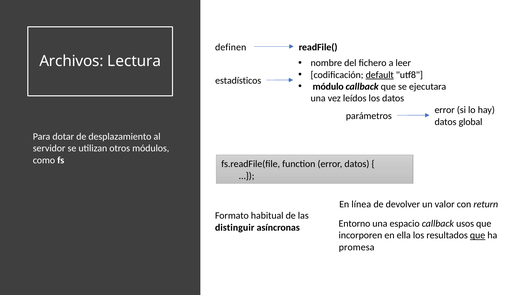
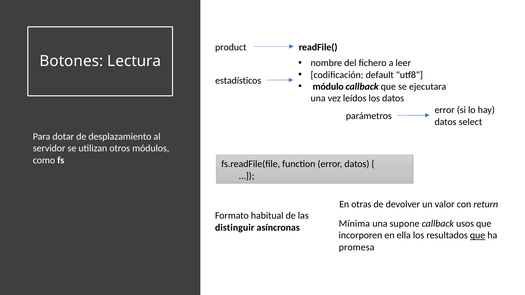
definen: definen -> product (231, 47)
Archivos: Archivos -> Botones (71, 61)
default underline: present -> none (380, 75)
global: global -> select (470, 122)
línea: línea -> otras (361, 204)
Entorno: Entorno -> Mínima (354, 224)
espacio: espacio -> supone (405, 224)
